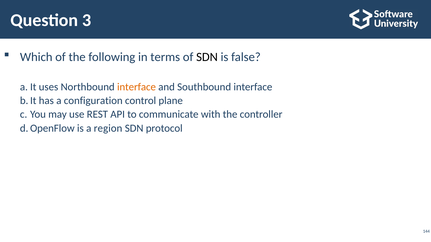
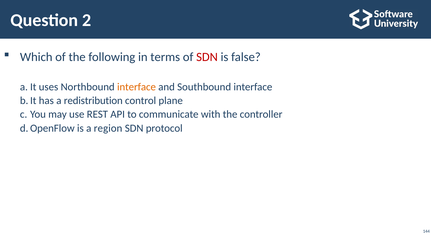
3: 3 -> 2 (87, 20)
SDN colour: black -> red (207, 57)
configuration: configuration -> redistribution (93, 101)
